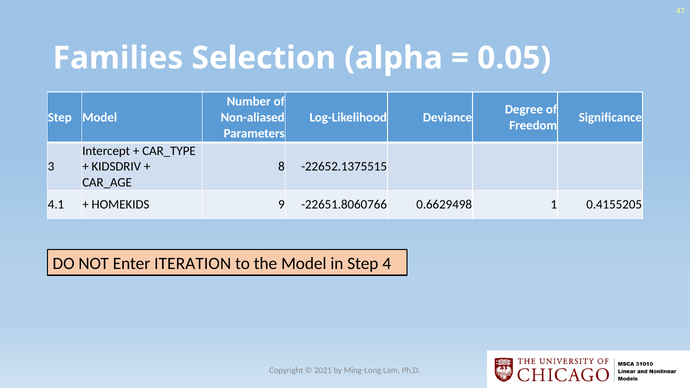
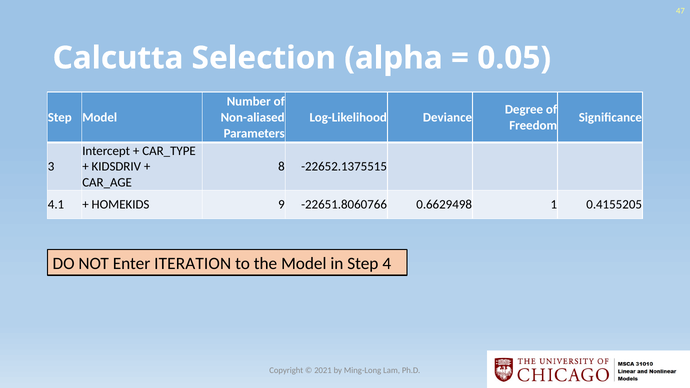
Families: Families -> Calcutta (118, 58)
